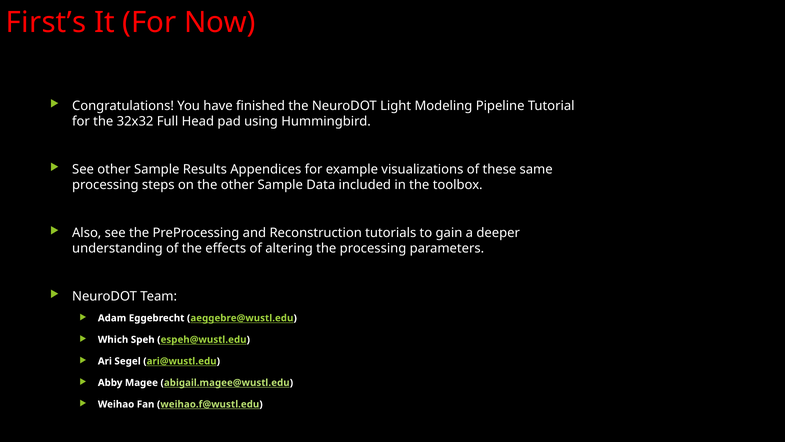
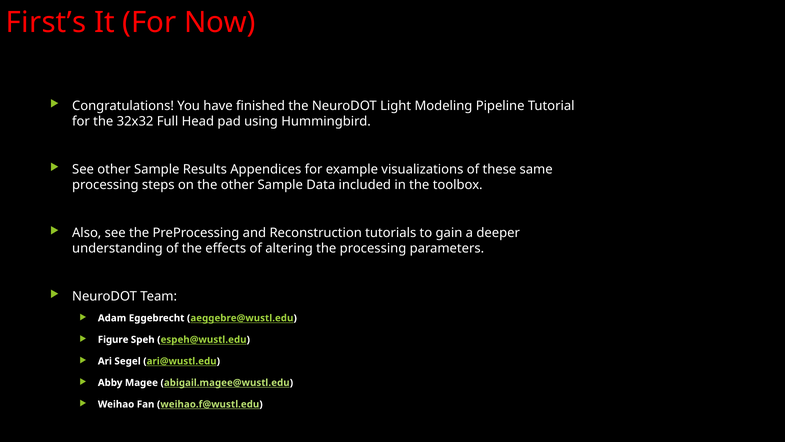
Which: Which -> Figure (113, 339)
